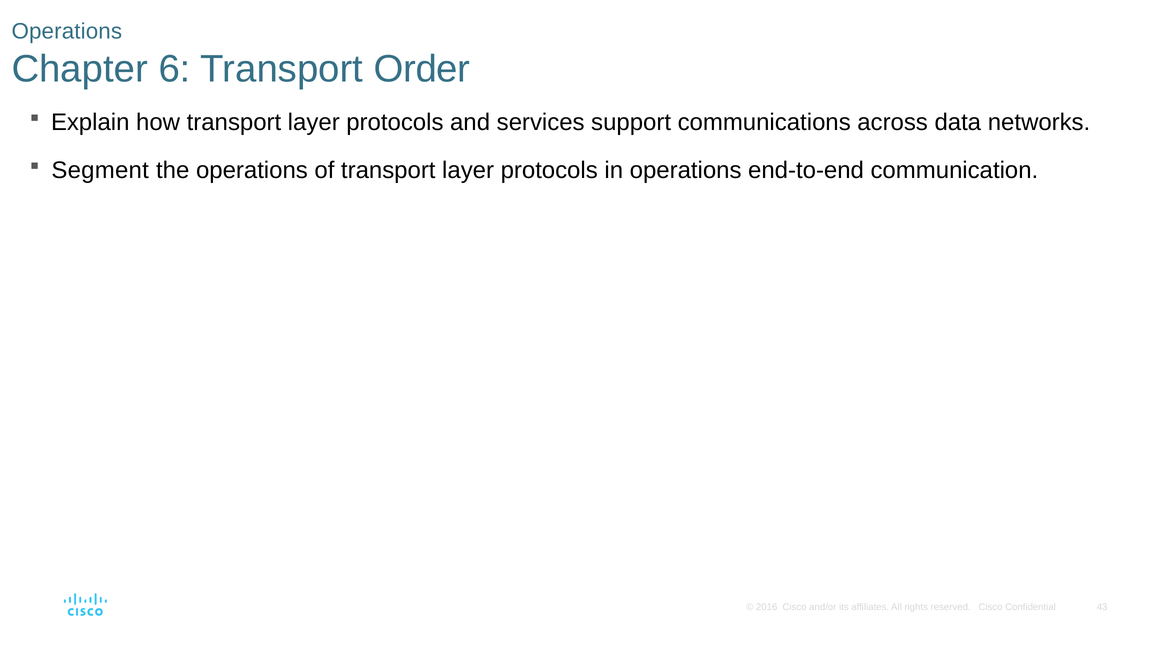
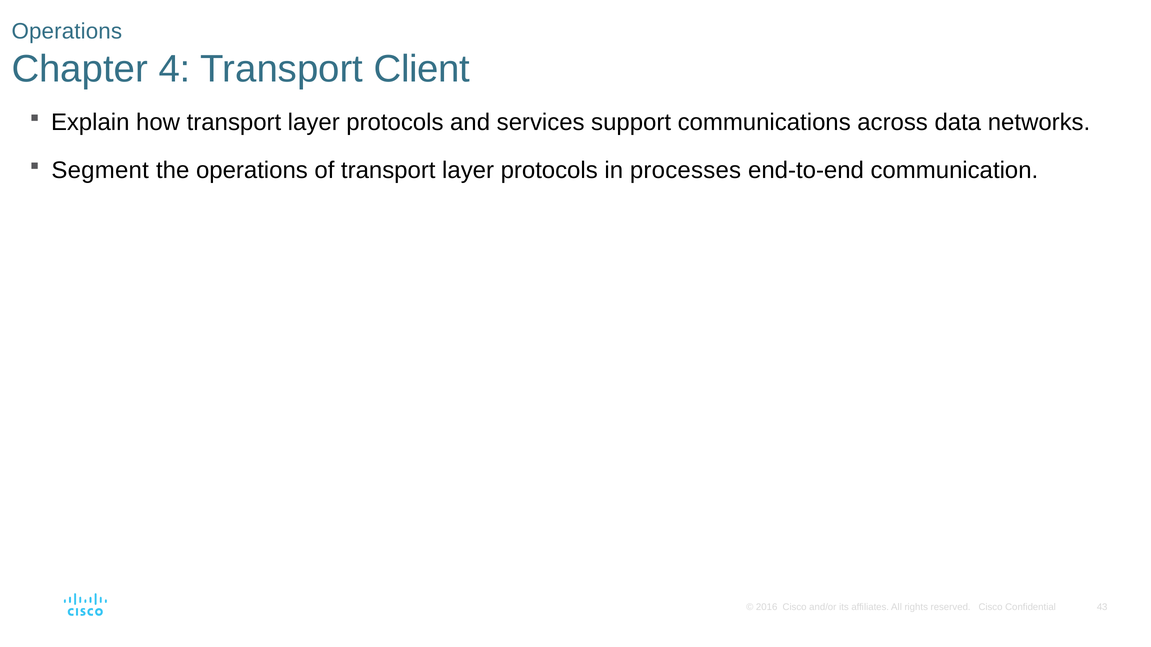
6: 6 -> 4 (175, 69)
Order: Order -> Client (422, 69)
in operations: operations -> processes (685, 170)
